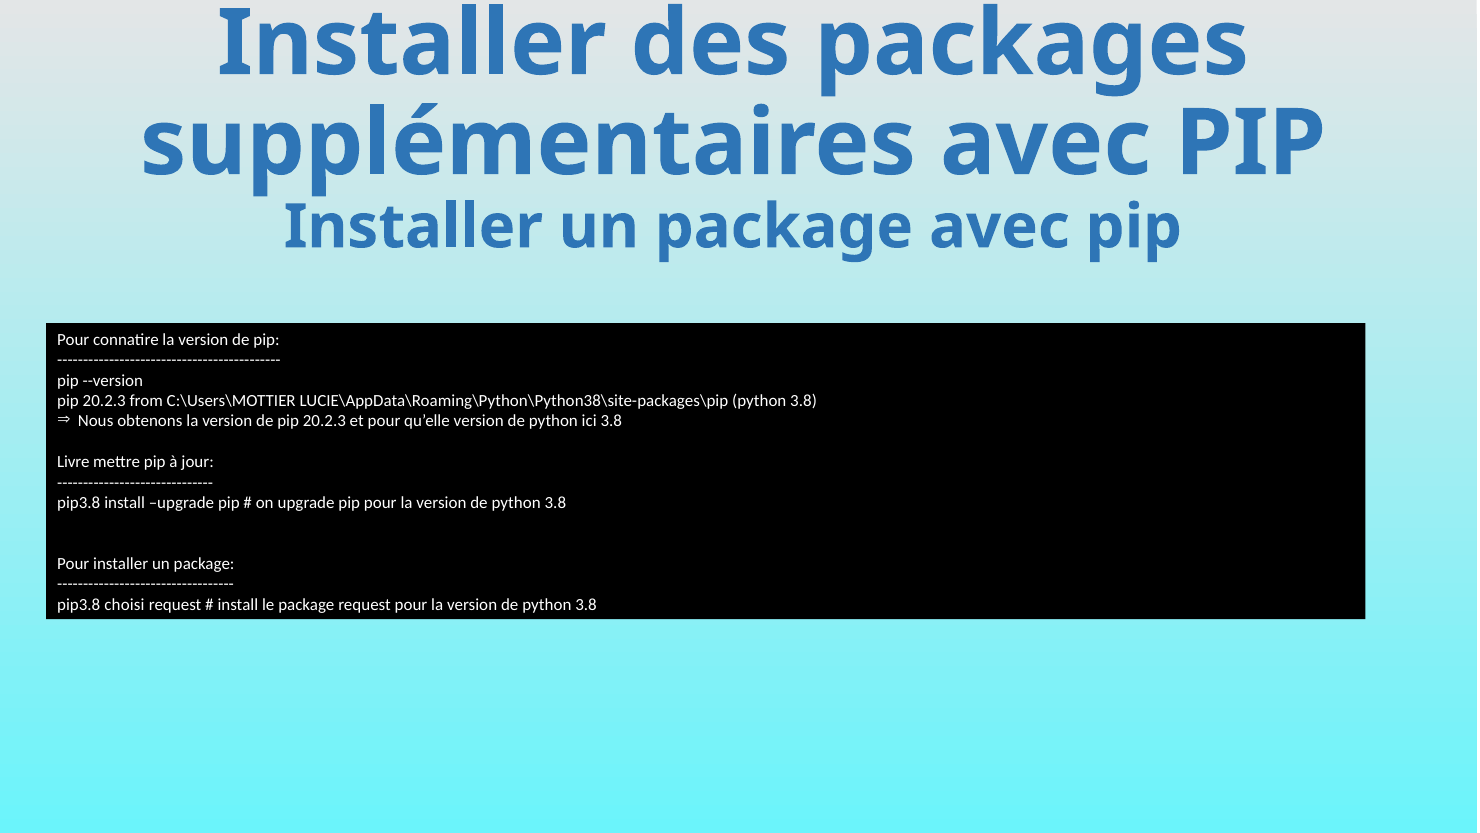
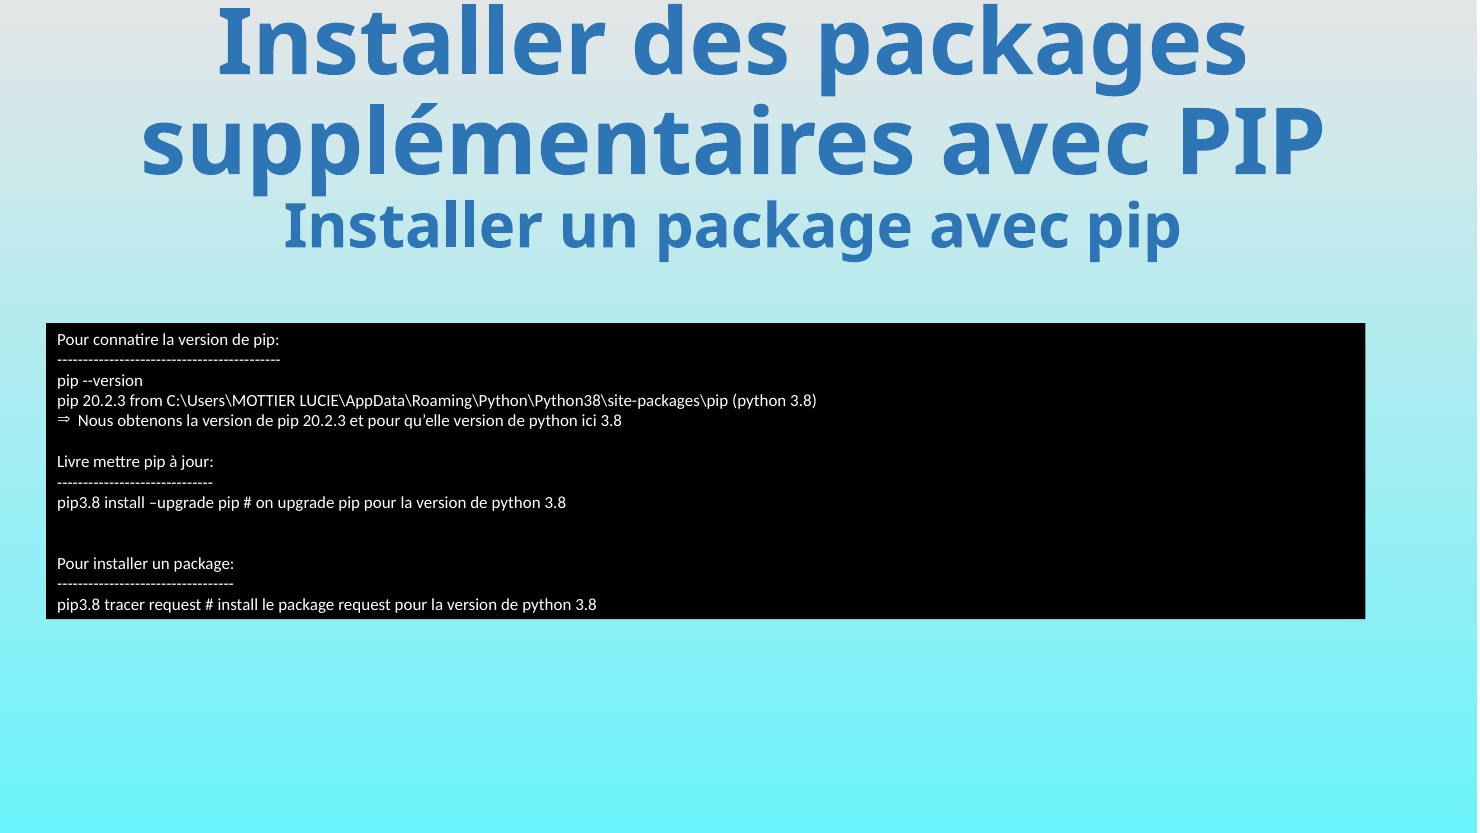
choisi: choisi -> tracer (125, 604)
